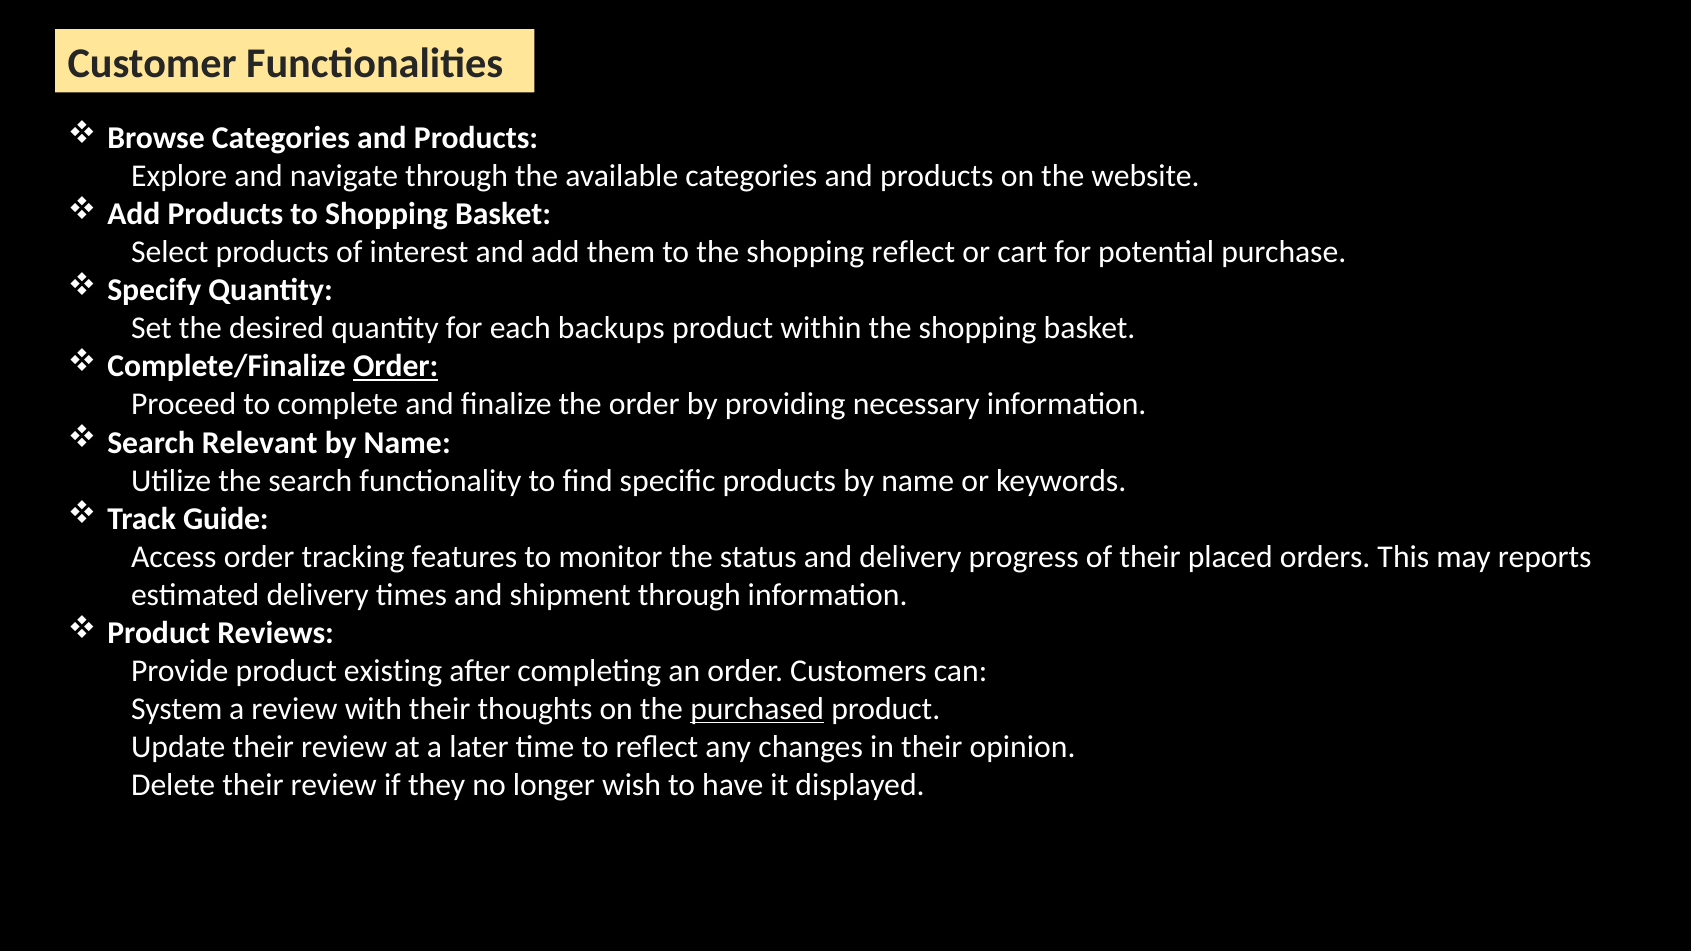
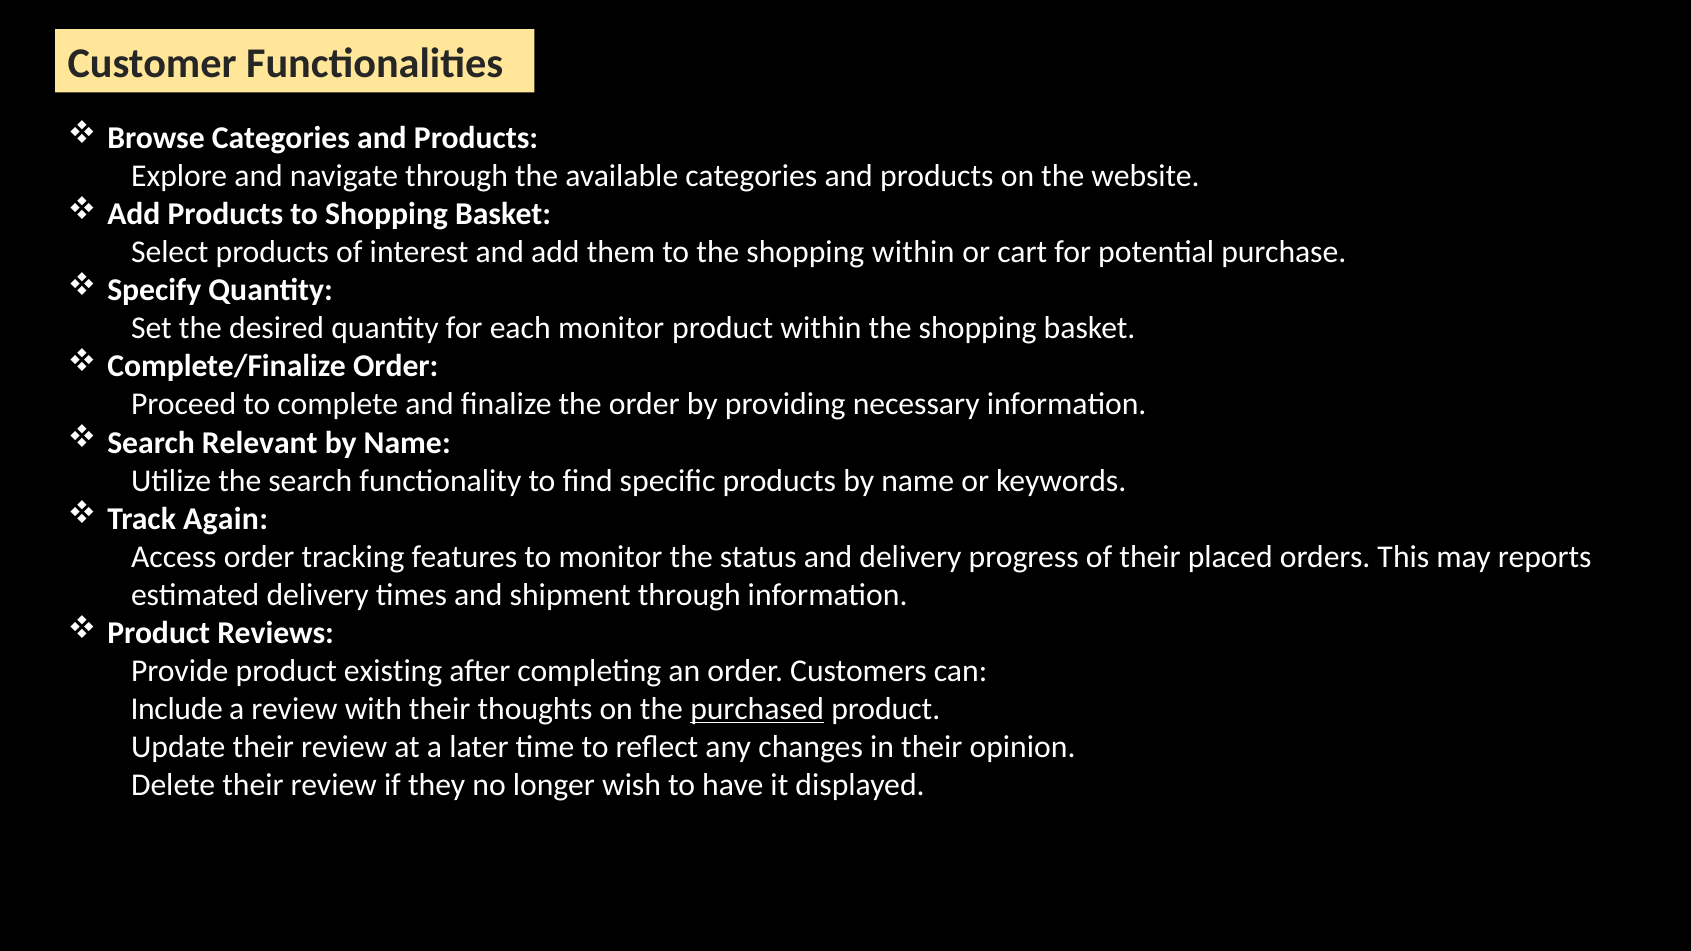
shopping reflect: reflect -> within (913, 252)
each backups: backups -> monitor (611, 329)
Order underline: present -> none (396, 367)
Guide: Guide -> Again (226, 519)
System: System -> Include (177, 709)
